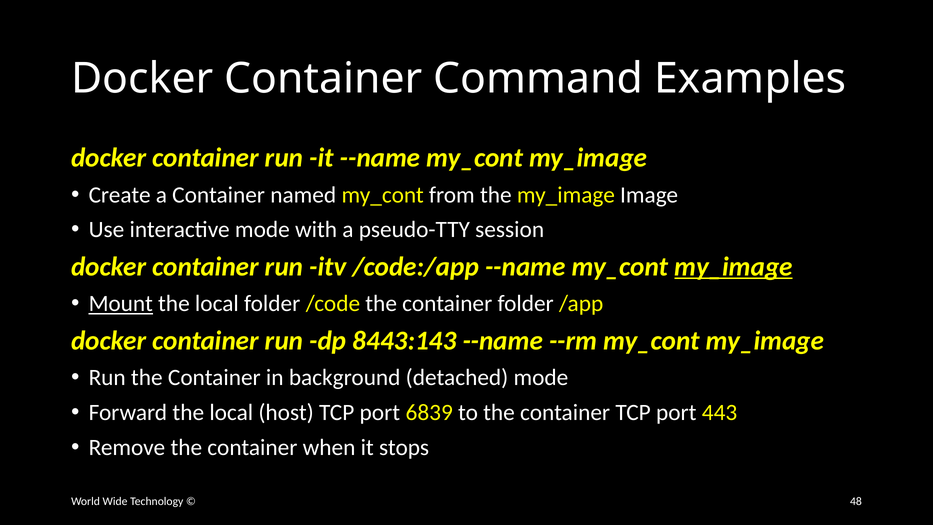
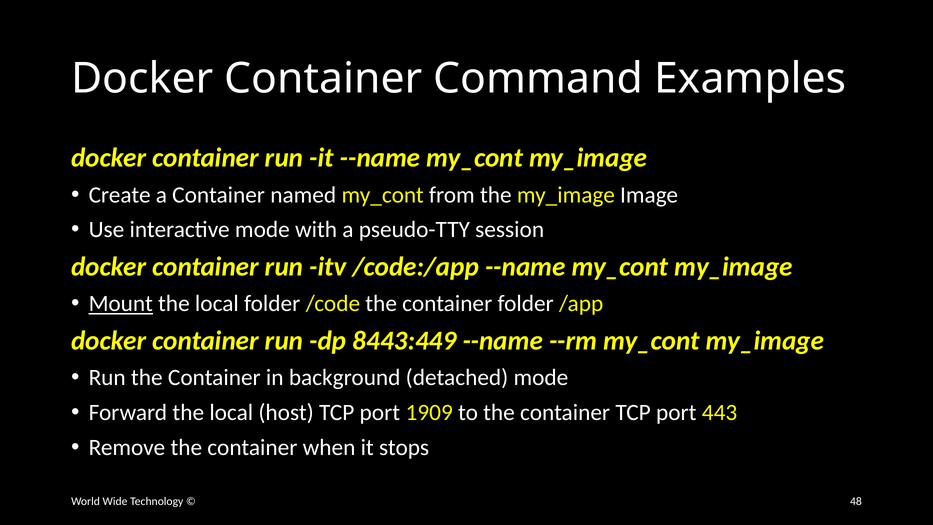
my_image underline: present -> none (734, 267)
8443:143: 8443:143 -> 8443:449 (404, 341)
6839: 6839 -> 1909 (429, 412)
